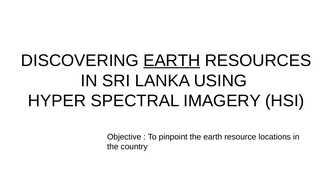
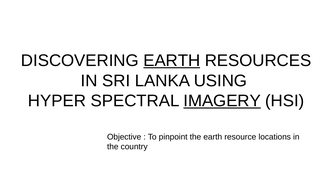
IMAGERY underline: none -> present (222, 101)
